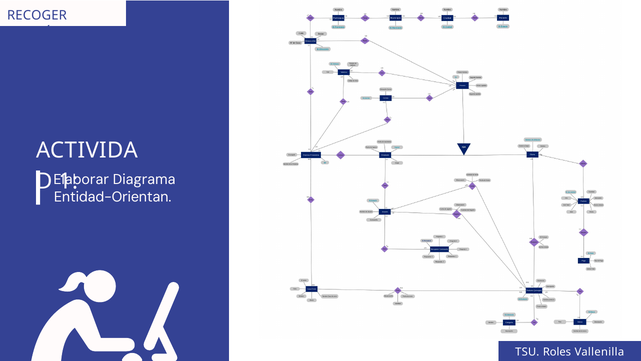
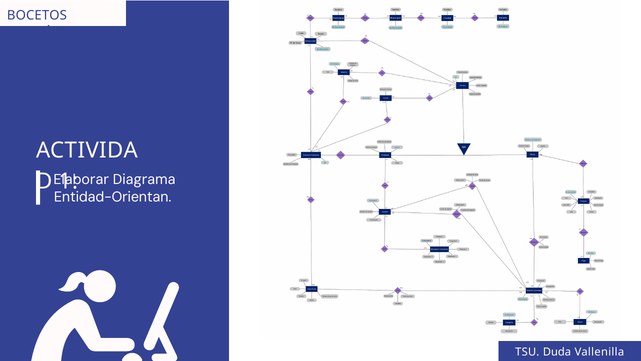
RECOGER: RECOGER -> BOCETOS (37, 15)
Roles: Roles -> Duda (557, 352)
